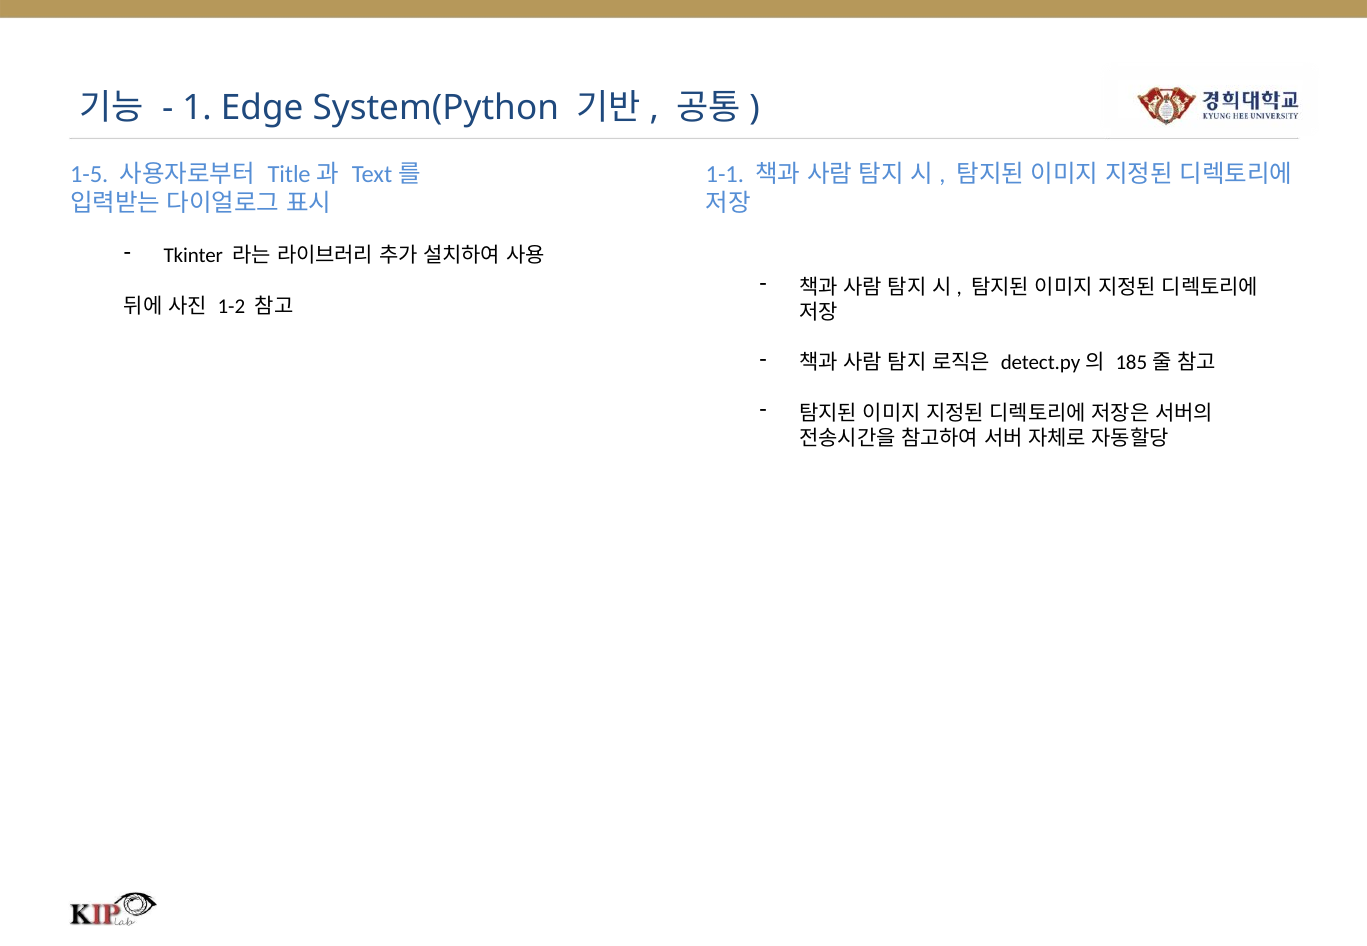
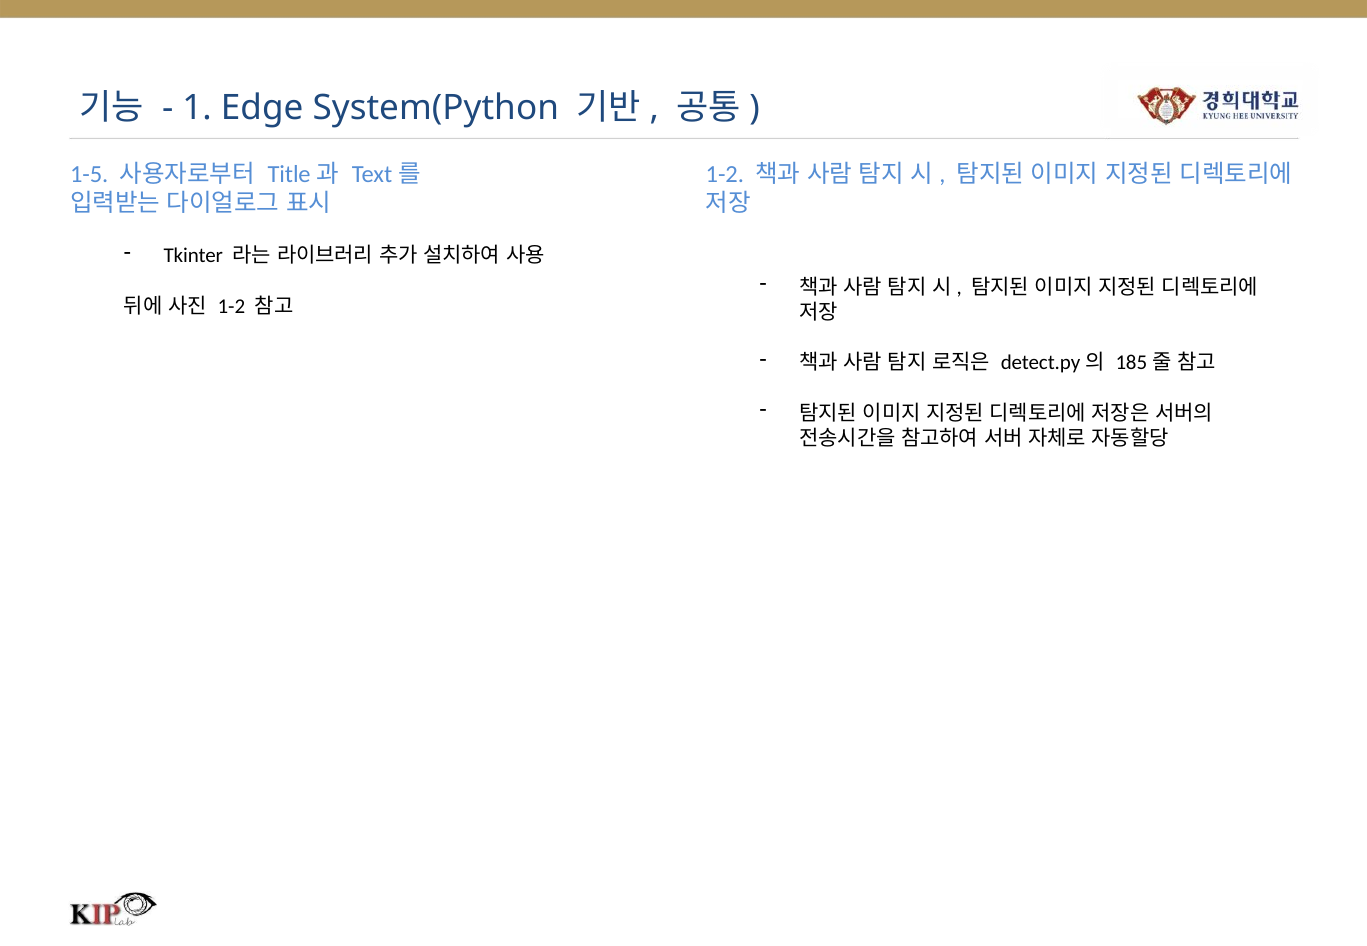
1-1: 1-1 -> 1-2 (725, 174)
